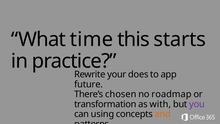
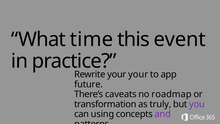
starts: starts -> event (180, 39)
your does: does -> your (138, 74)
chosen: chosen -> caveats (121, 94)
with: with -> truly (160, 104)
and colour: orange -> purple (163, 114)
